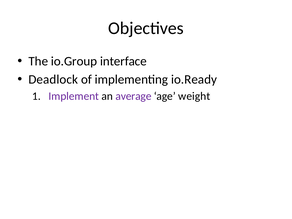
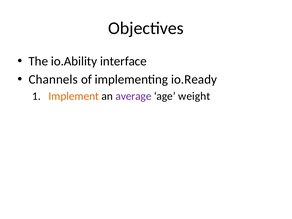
io.Group: io.Group -> io.Ability (74, 61)
Deadlock: Deadlock -> Channels (53, 79)
Implement colour: purple -> orange (74, 96)
